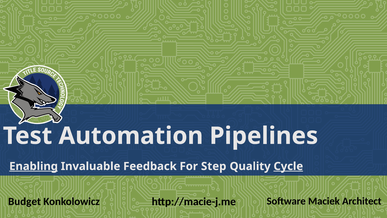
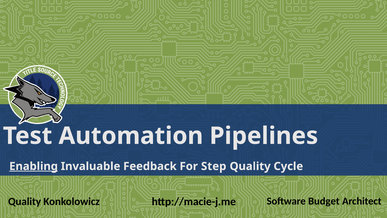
Cycle underline: present -> none (288, 166)
Budget: Budget -> Quality (25, 201)
Maciek: Maciek -> Budget (324, 201)
